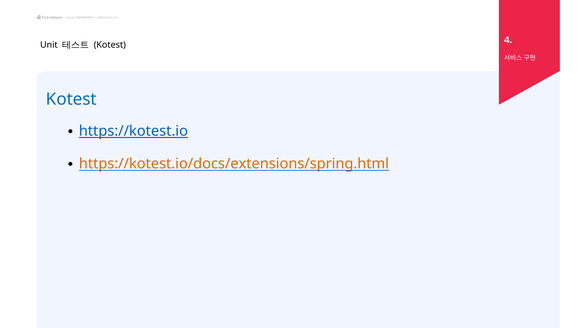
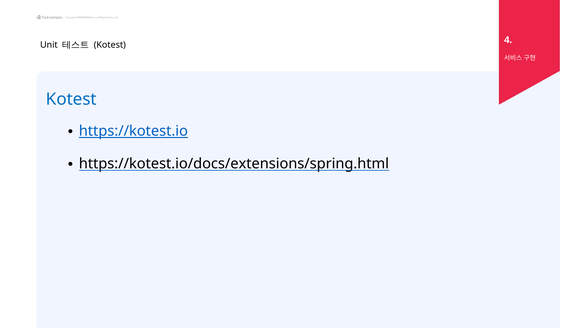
https://kotest.io/docs/extensions/spring.html colour: orange -> black (234, 164)
